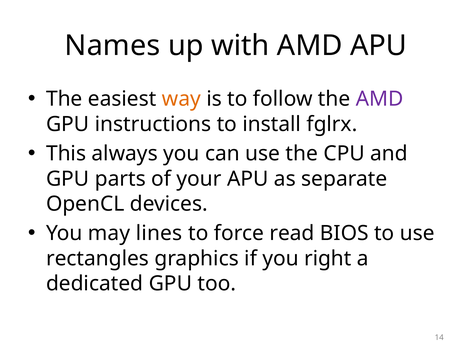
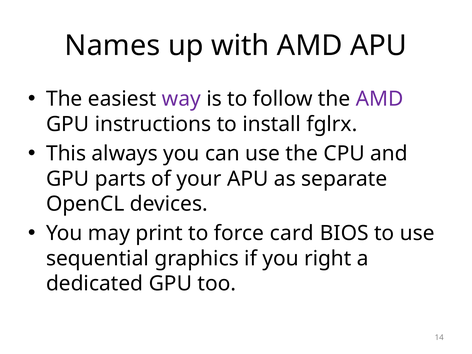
way colour: orange -> purple (181, 99)
lines: lines -> print (159, 233)
read: read -> card (292, 233)
rectangles: rectangles -> sequential (97, 258)
